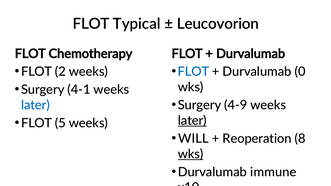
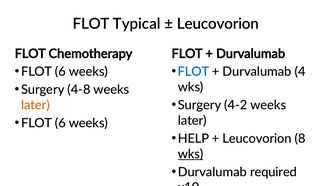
2: 2 -> 6 (60, 72)
0: 0 -> 4 (300, 72)
4-1: 4-1 -> 4-8 (79, 90)
4-9: 4-9 -> 4-2 (236, 105)
later colour: blue -> orange (35, 105)
later underline: present -> none (192, 121)
5: 5 -> 6 (60, 123)
WILL: WILL -> HELP (193, 139)
Reoperation: Reoperation -> Leucovorion (257, 139)
immune: immune -> required (273, 172)
